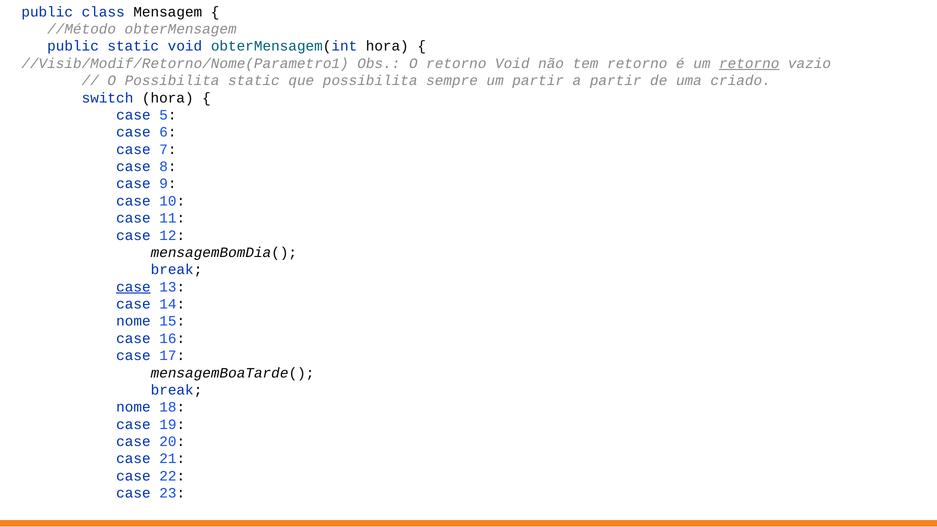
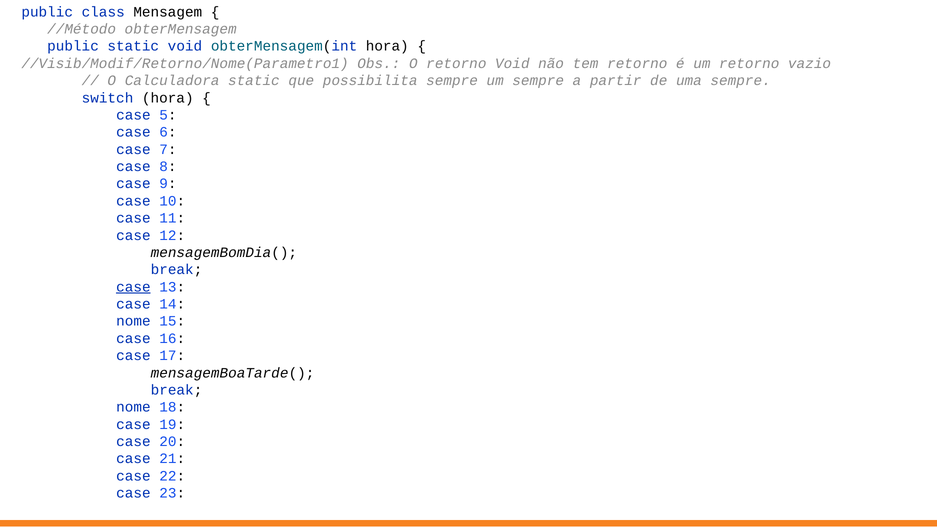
retorno underline: present -> none (749, 63)
O Possibilita: Possibilita -> Calculadora (172, 81)
um partir: partir -> sempre (538, 81)
uma criado: criado -> sempre (741, 81)
